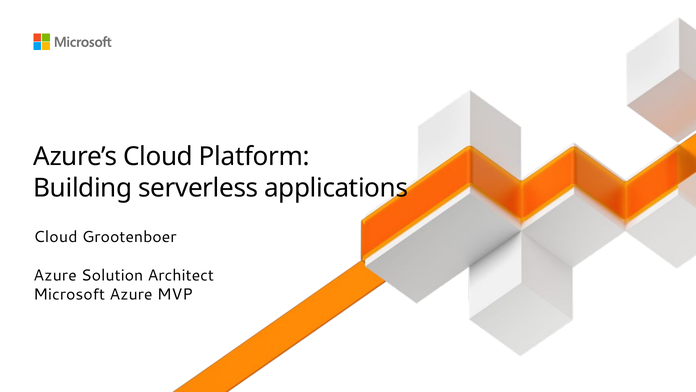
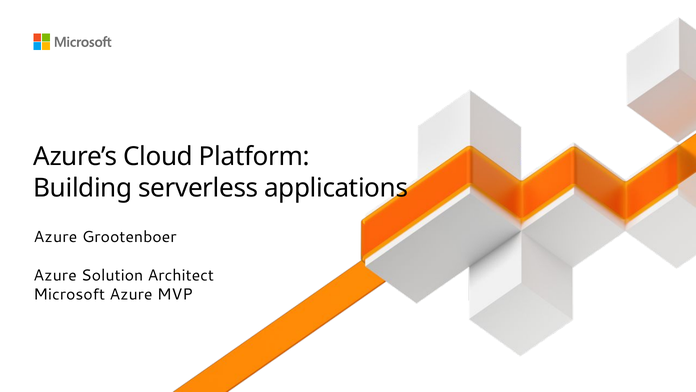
Cloud: Cloud -> Azure (55, 237)
